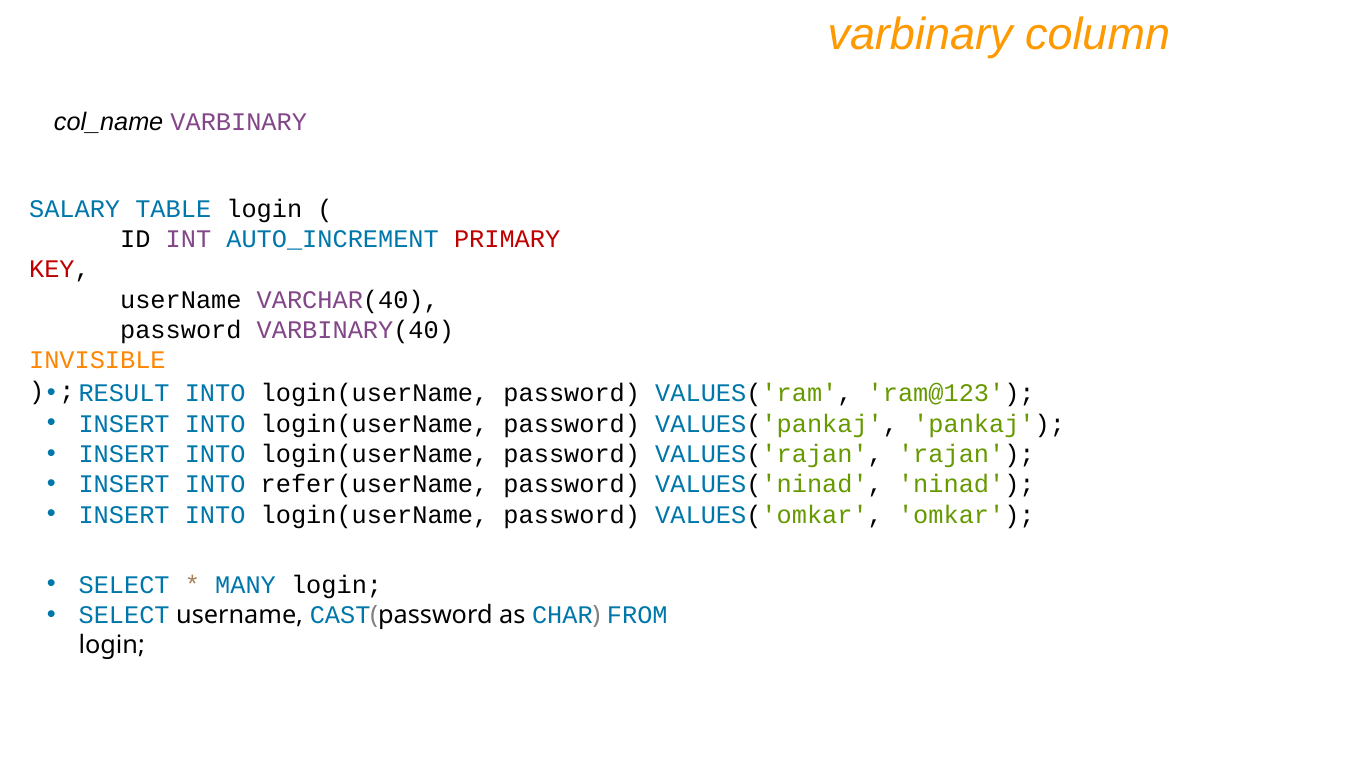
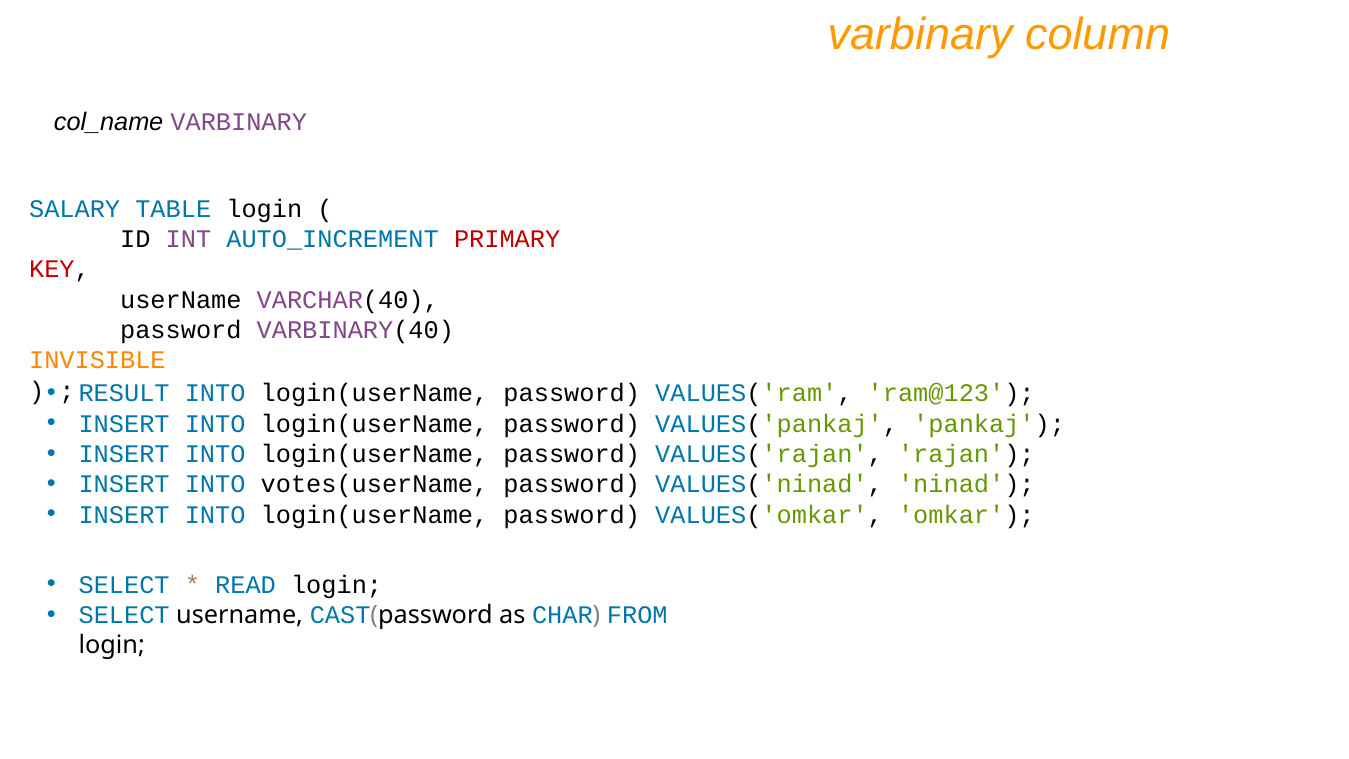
refer(userName: refer(userName -> votes(userName (374, 484)
MANY: MANY -> READ (246, 585)
